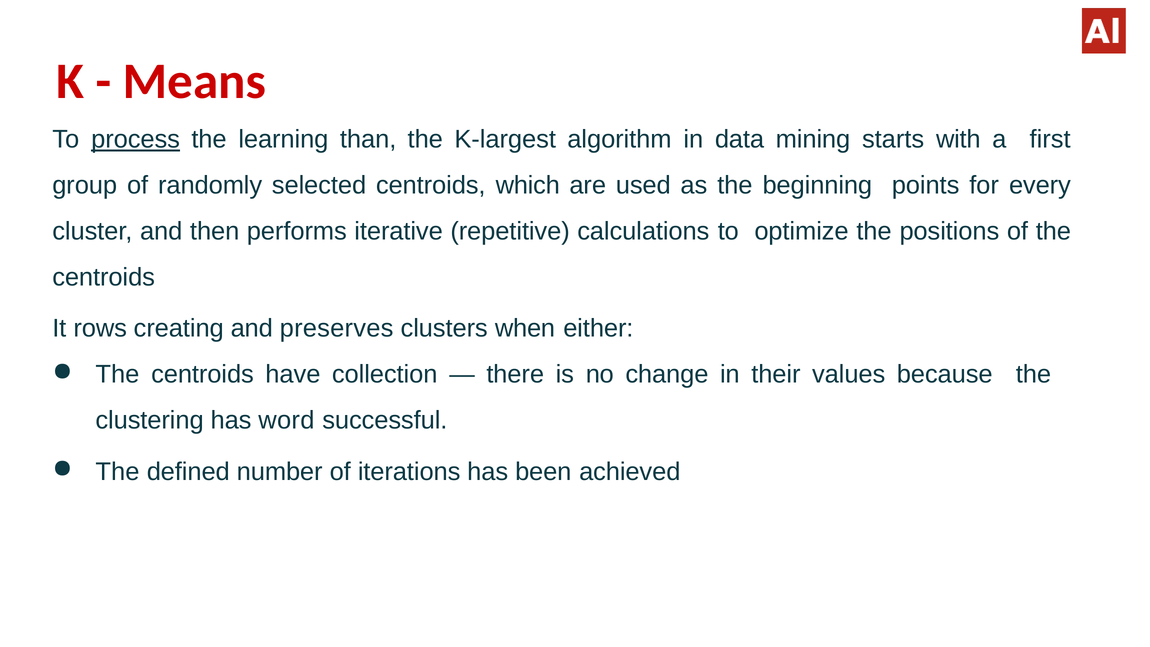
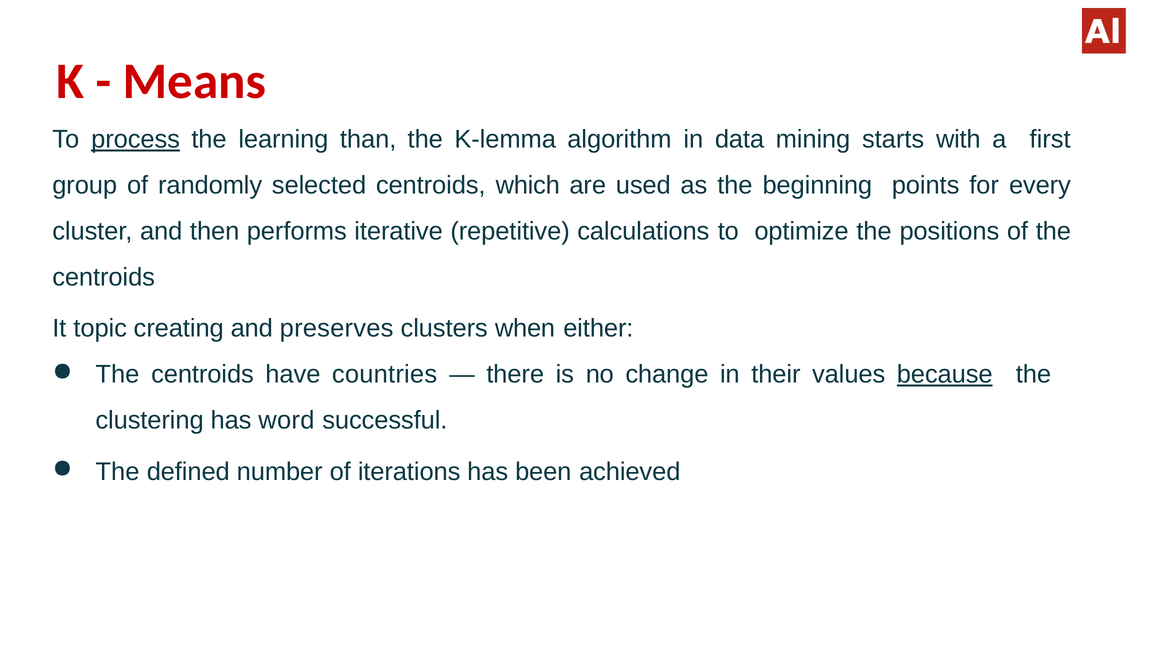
K-largest: K-largest -> K-lemma (505, 139)
rows: rows -> topic (100, 329)
collection: collection -> countries (385, 374)
because underline: none -> present (945, 374)
